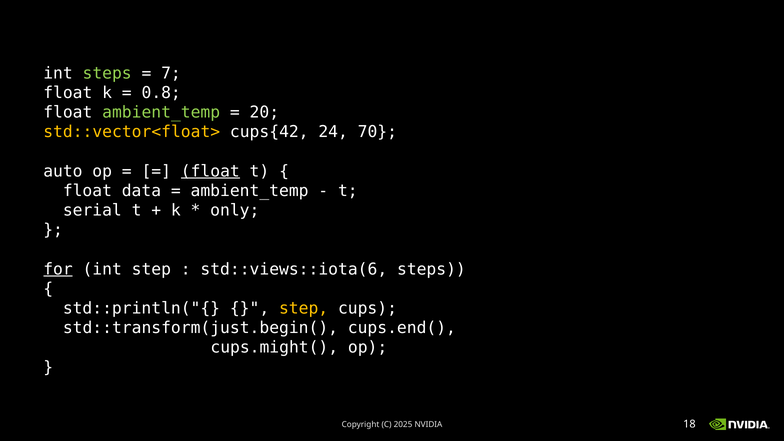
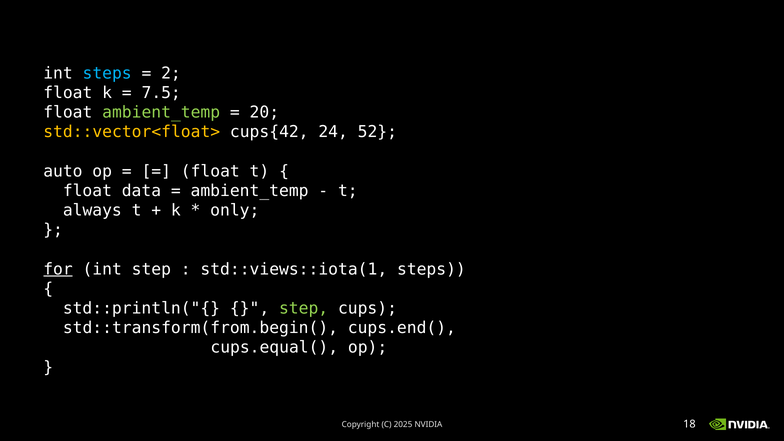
steps colour: light green -> light blue (107, 73)
7: 7 -> 2 (171, 73)
0.8: 0.8 -> 7.5 (161, 93)
70: 70 -> 52 (377, 132)
float underline: present -> none (210, 171)
serial: serial -> always (92, 210)
std::views::iota(6: std::views::iota(6 -> std::views::iota(1 (294, 269)
step colour: yellow -> light green (304, 308)
std::transform(just.begin(: std::transform(just.begin( -> std::transform(from.begin( (200, 328)
cups.might(: cups.might( -> cups.equal( (274, 348)
